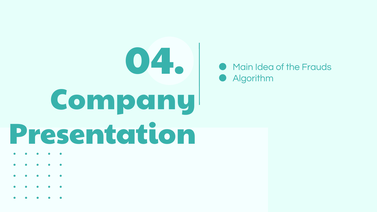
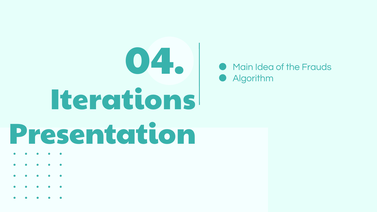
Company: Company -> Iterations (123, 100)
